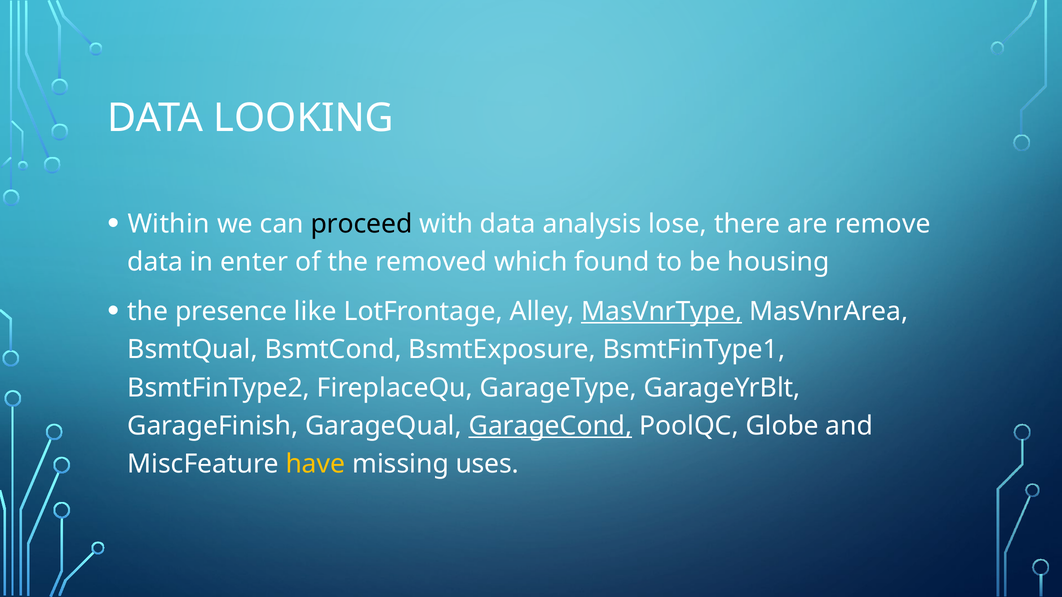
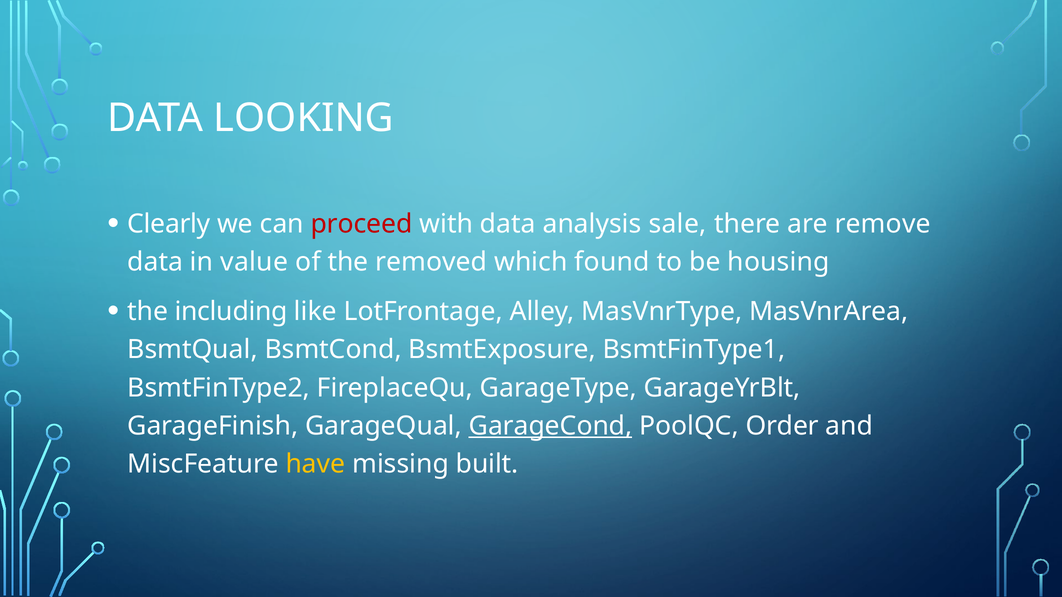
Within: Within -> Clearly (169, 224)
proceed colour: black -> red (362, 224)
lose: lose -> sale (678, 224)
enter: enter -> value (254, 262)
presence: presence -> including (231, 312)
MasVnrType underline: present -> none (662, 312)
Globe: Globe -> Order (782, 426)
uses: uses -> built (487, 465)
